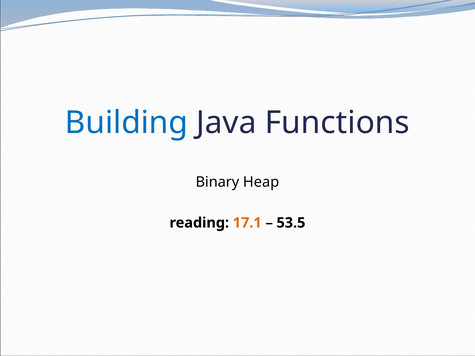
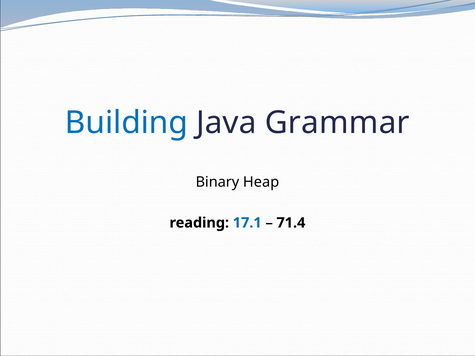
Functions: Functions -> Grammar (337, 123)
17.1 colour: orange -> blue (247, 223)
53.5: 53.5 -> 71.4 (291, 223)
